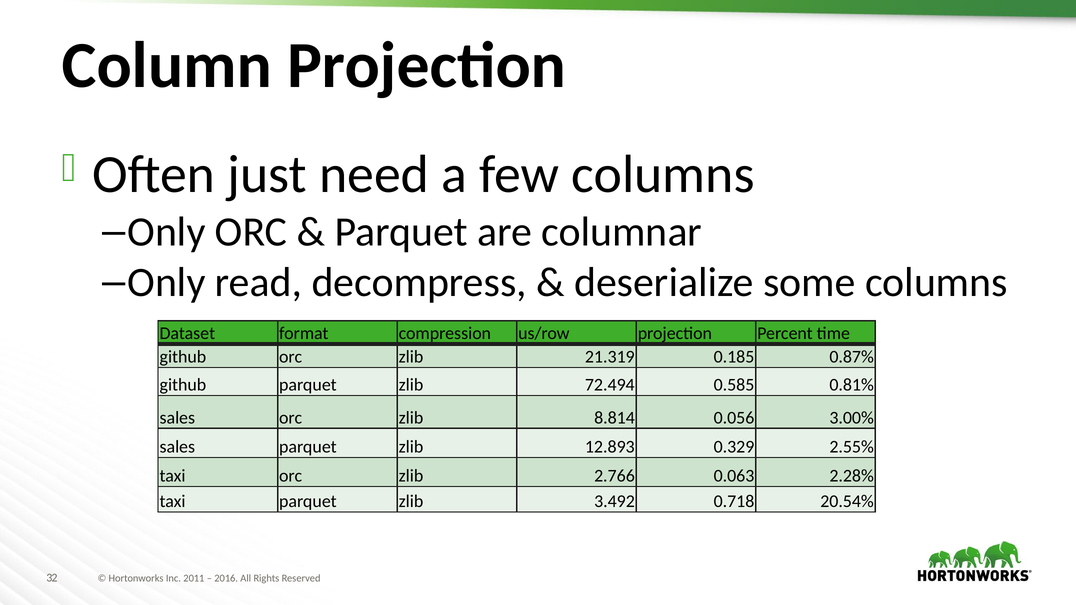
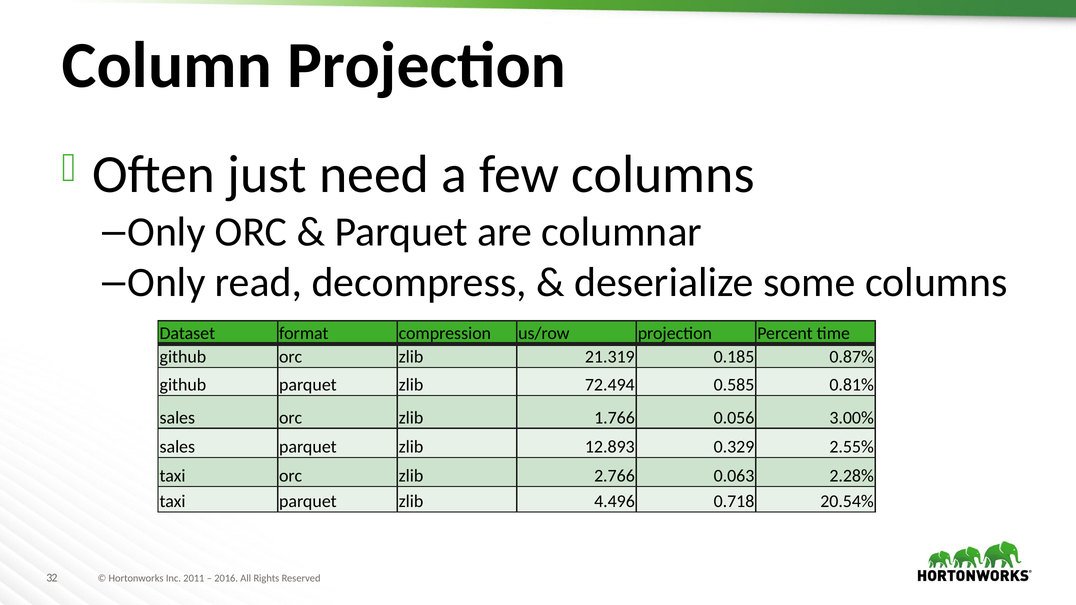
8.814: 8.814 -> 1.766 (615, 418)
3.492: 3.492 -> 4.496 (615, 502)
